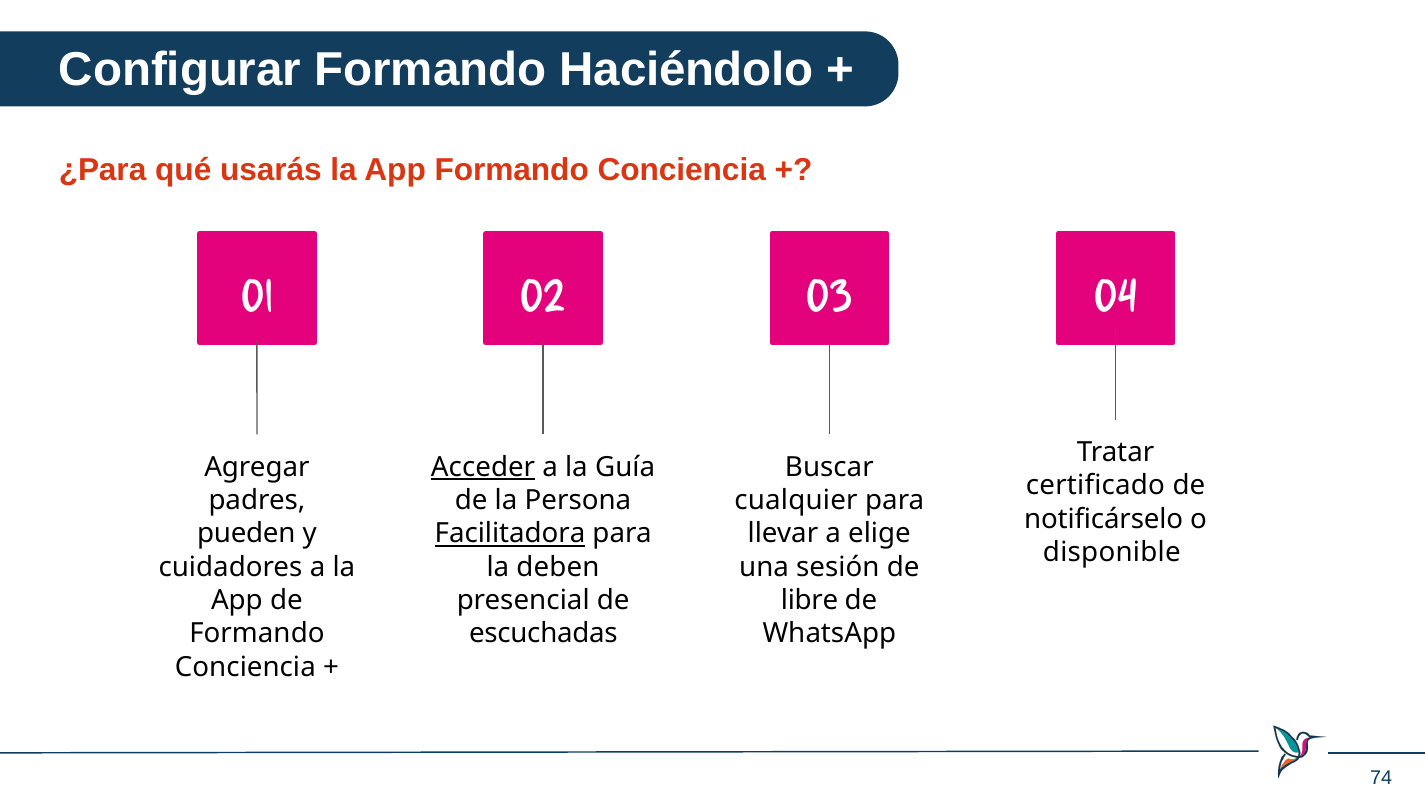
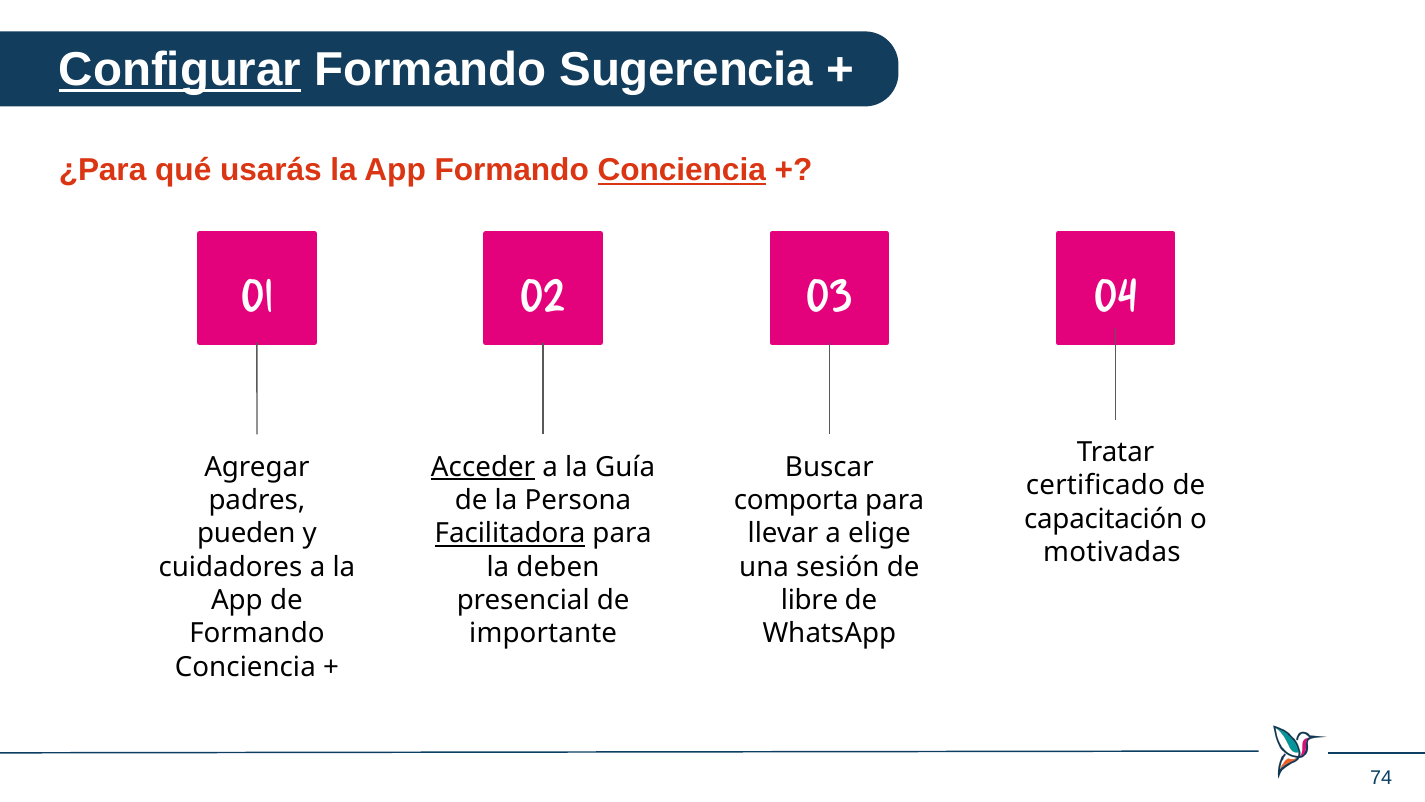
Configurar underline: none -> present (180, 70)
Haciéndolo: Haciéndolo -> Sugerencia (687, 70)
Conciencia underline: none -> present (682, 170)
cualquier: cualquier -> comporta (796, 500)
notificárselo: notificárselo -> capacitación (1104, 519)
disponible: disponible -> motivadas (1112, 552)
escuchadas: escuchadas -> importante (543, 633)
